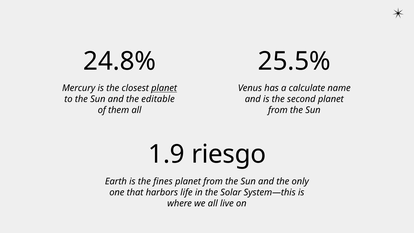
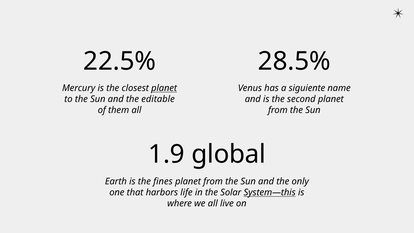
24.8%: 24.8% -> 22.5% (120, 61)
25.5%: 25.5% -> 28.5% (294, 61)
calculate: calculate -> siguiente (307, 88)
riesgo: riesgo -> global (229, 154)
System—this underline: none -> present (270, 192)
